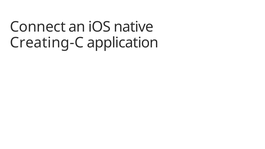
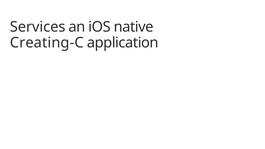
Connect: Connect -> Services (38, 27)
